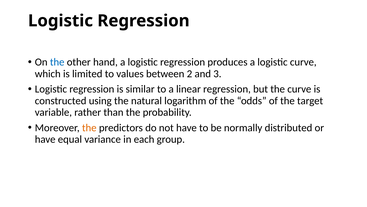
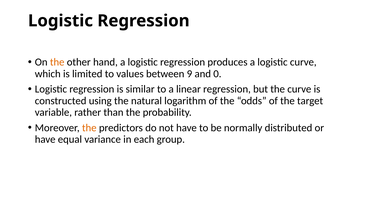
the colour: blue -> orange (57, 62)
2: 2 -> 9 (189, 74)
3: 3 -> 0 (217, 74)
